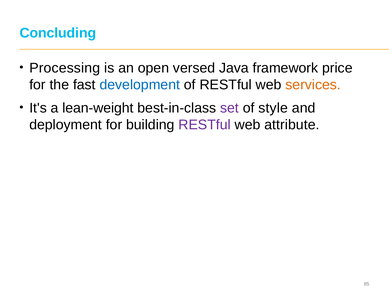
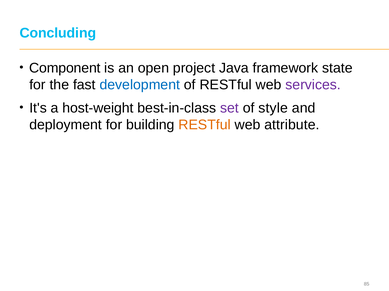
Processing: Processing -> Component (65, 68)
versed: versed -> project (194, 68)
price: price -> state (337, 68)
services colour: orange -> purple (313, 85)
lean-weight: lean-weight -> host-weight (98, 108)
RESTful colour: purple -> orange (205, 125)
